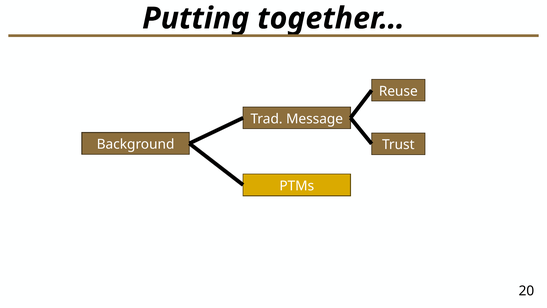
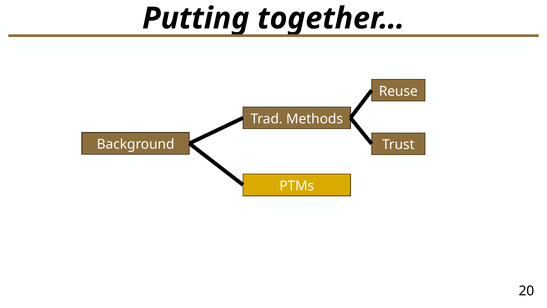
Message: Message -> Methods (315, 119)
